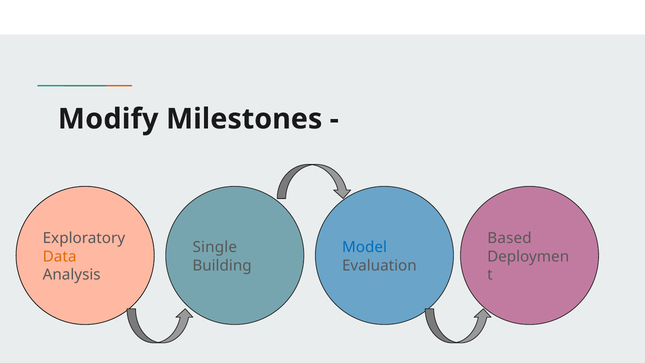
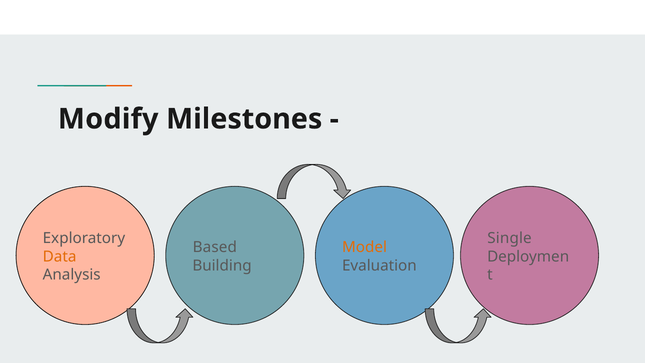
Based: Based -> Single (510, 238)
Single: Single -> Based (215, 247)
Model colour: blue -> orange (365, 247)
